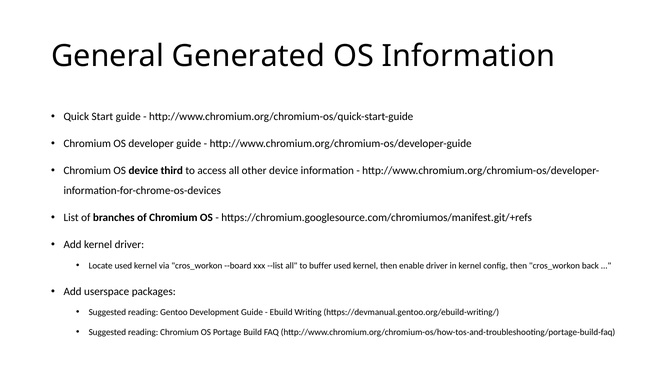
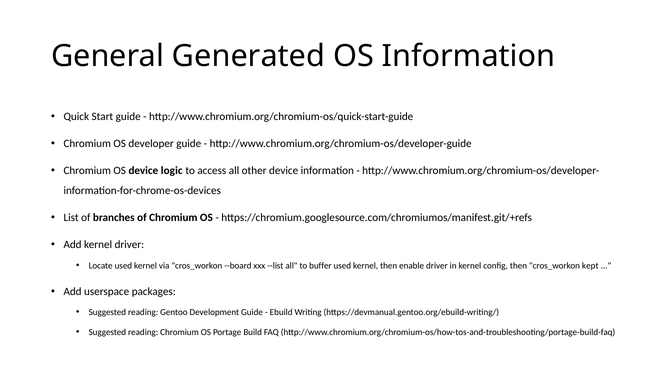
third: third -> logic (172, 171)
back: back -> kept (590, 266)
